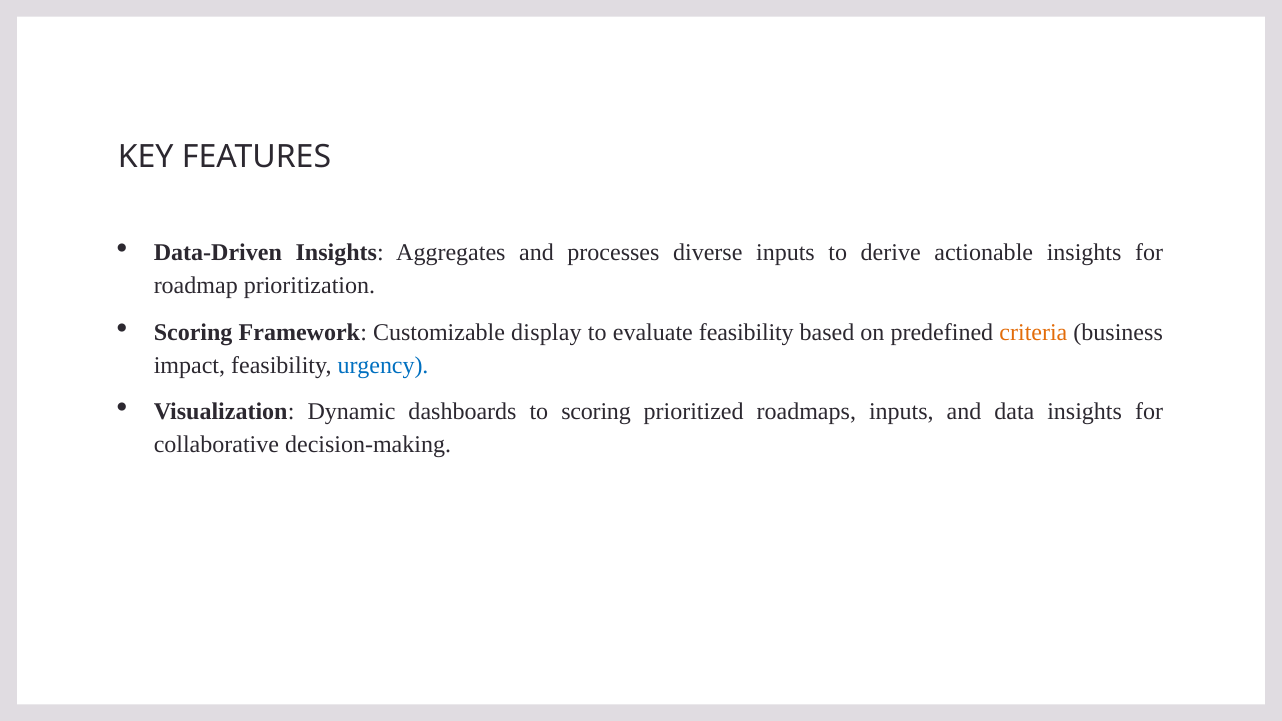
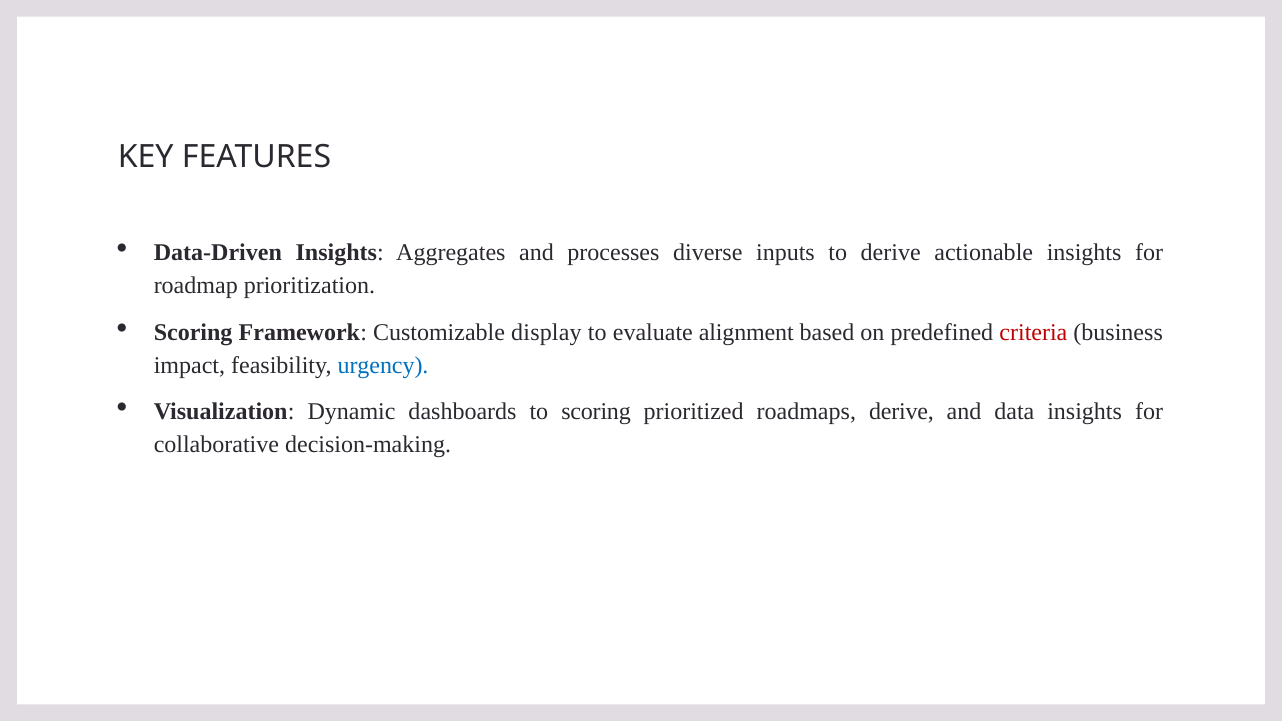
evaluate feasibility: feasibility -> alignment (746, 332)
criteria colour: orange -> red (1033, 332)
roadmaps inputs: inputs -> derive (901, 412)
